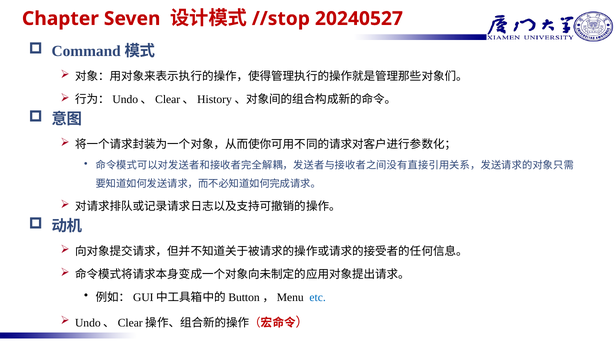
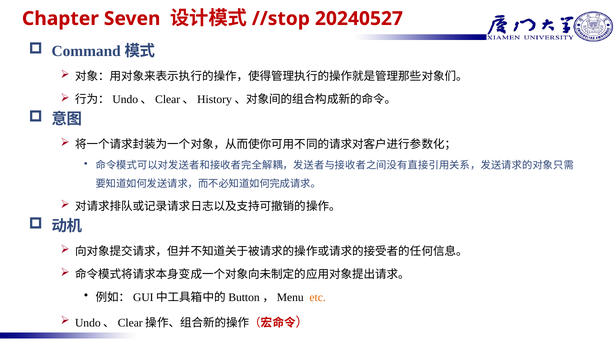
etc colour: blue -> orange (318, 297)
